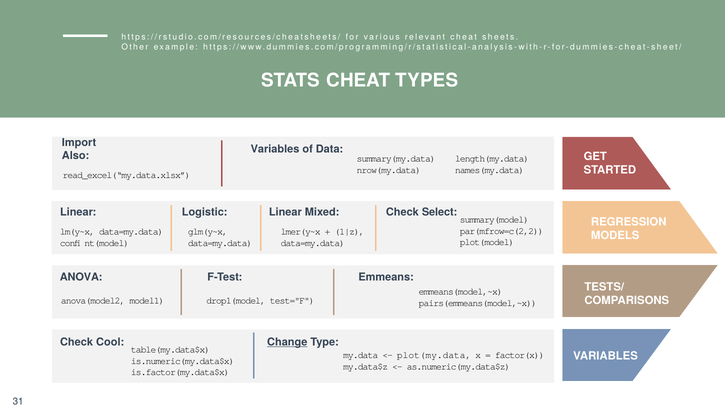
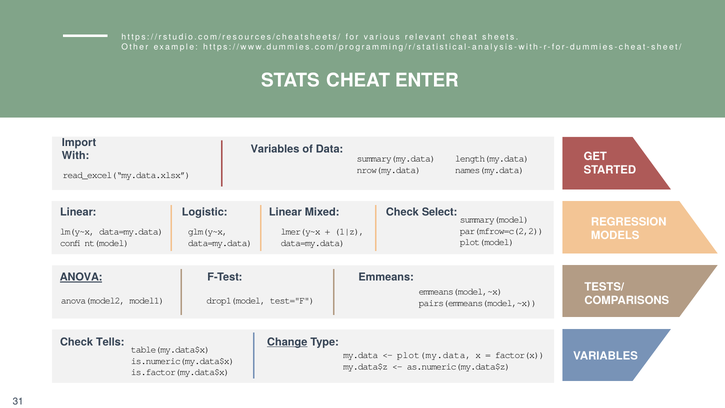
TYPES: TYPES -> ENTER (427, 81)
Also: Also -> With (76, 156)
ANOVA underline: none -> present (81, 277)
Cool: Cool -> Tells (110, 342)
